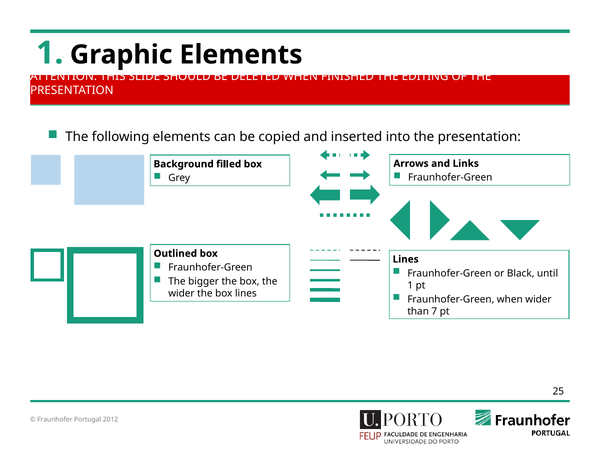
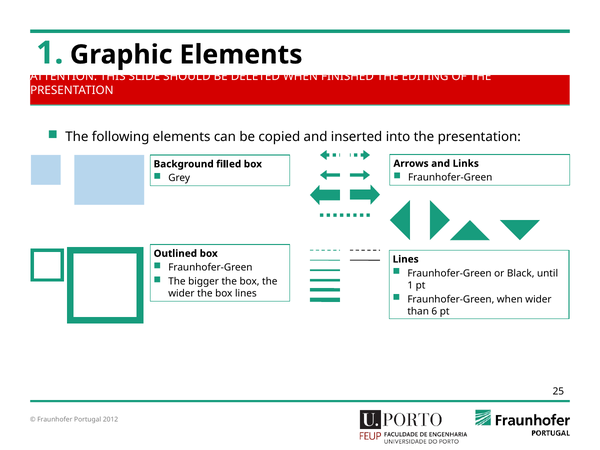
7: 7 -> 6 (434, 311)
